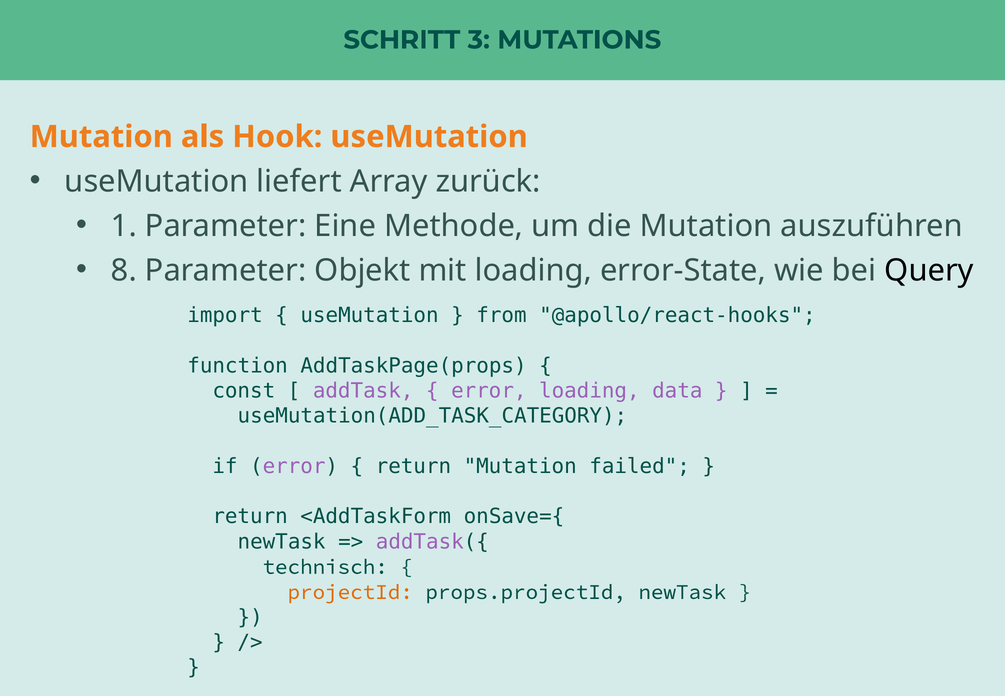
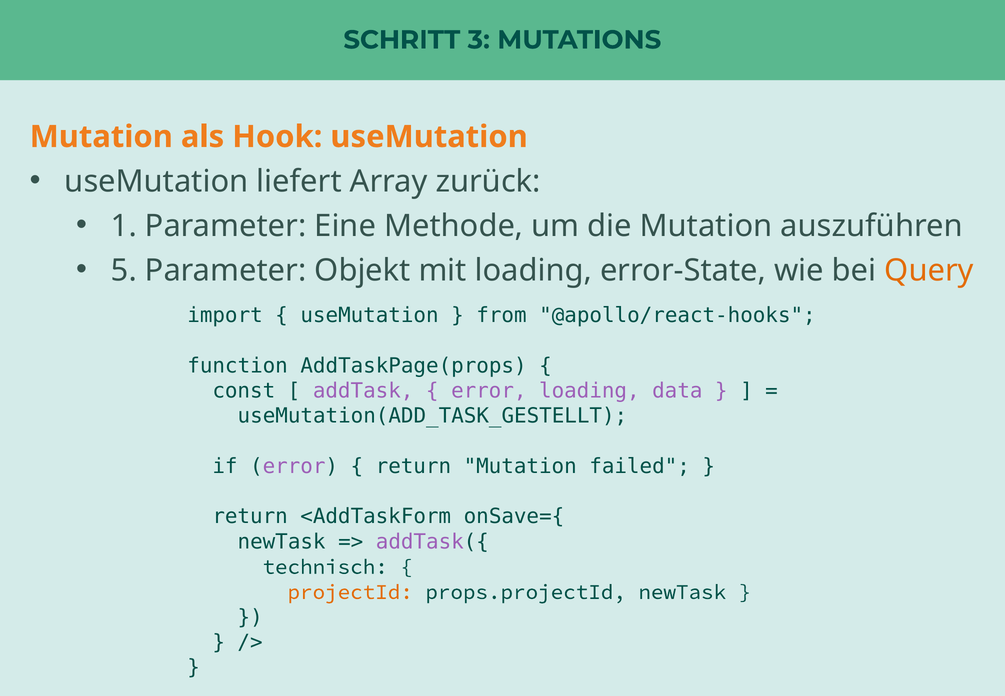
8: 8 -> 5 (124, 270)
Query colour: black -> orange (929, 270)
useMutation(ADD_TASK_CATEGORY: useMutation(ADD_TASK_CATEGORY -> useMutation(ADD_TASK_GESTELLT (432, 416)
